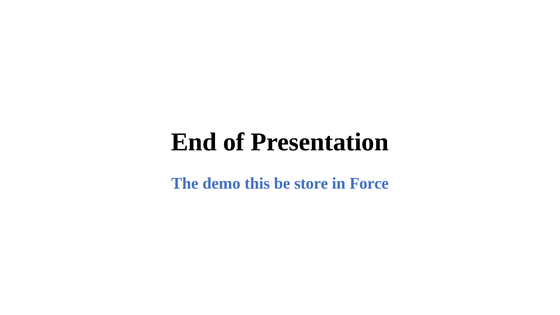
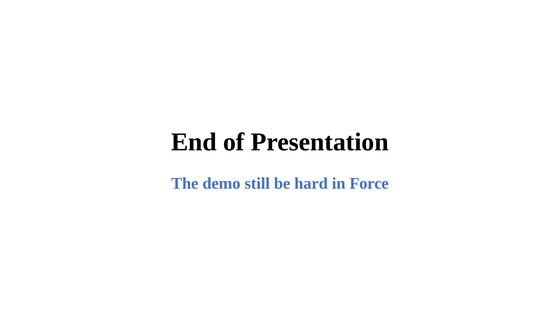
this: this -> still (257, 183)
store: store -> hard (311, 183)
